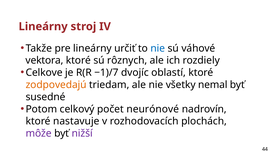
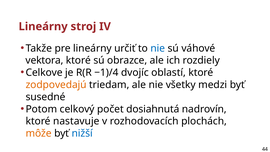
rôznych: rôznych -> obrazce (127, 60)
−1)/7: −1)/7 -> −1)/4 (106, 73)
nemal: nemal -> medzi (213, 85)
neurónové: neurónové -> dosiahnutá (153, 109)
môže colour: purple -> orange (39, 133)
nižší colour: purple -> blue (82, 133)
